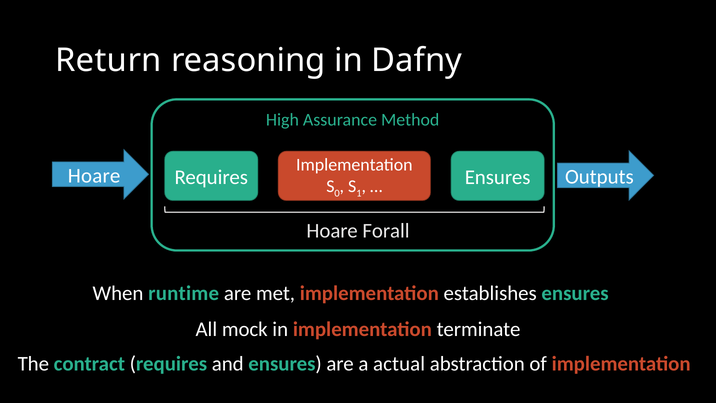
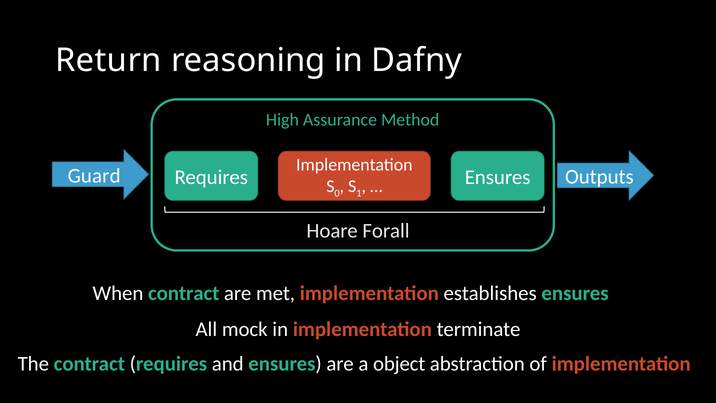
Hoare: Hoare -> Guard (94, 176)
When runtime: runtime -> contract (184, 293)
actual: actual -> object (399, 364)
